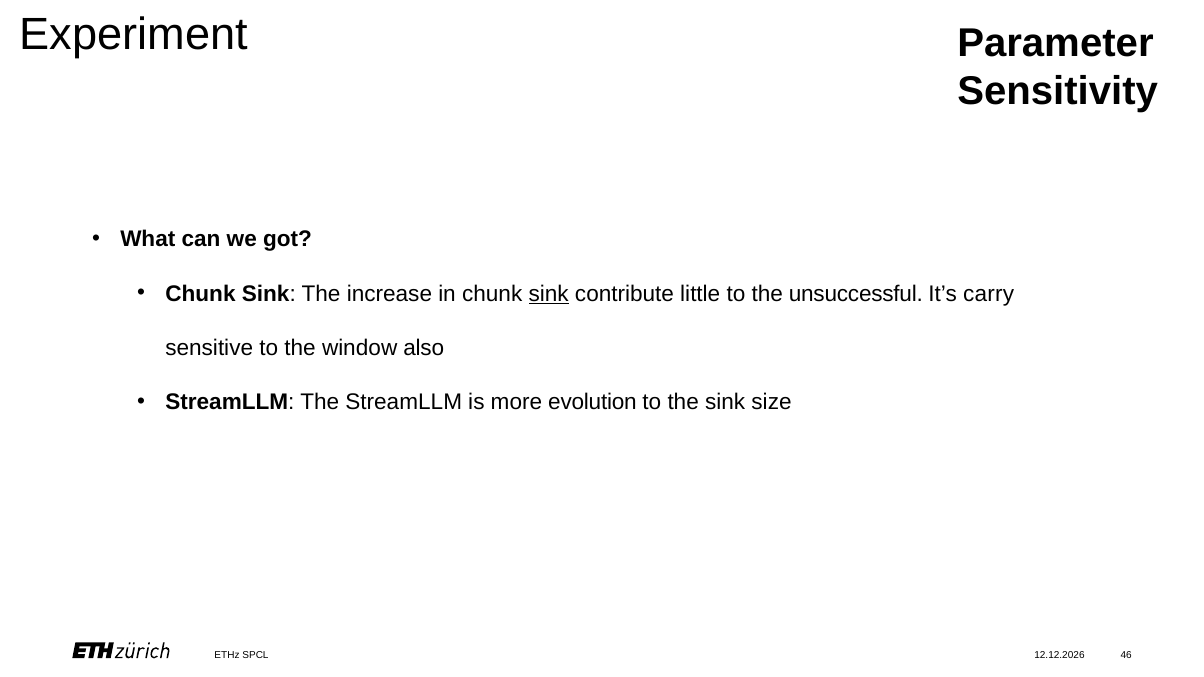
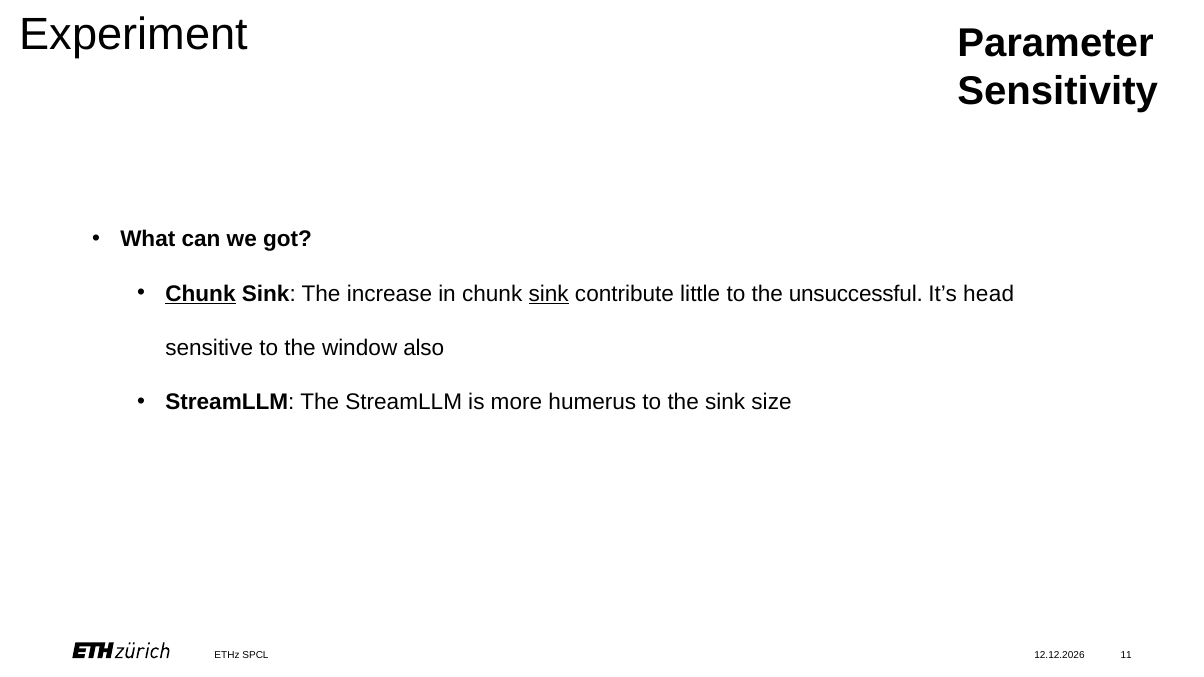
Chunk underline: none -> present (200, 294)
carry: carry -> head (989, 294)
evolution: evolution -> humerus (592, 402)
46: 46 -> 11 (1126, 655)
